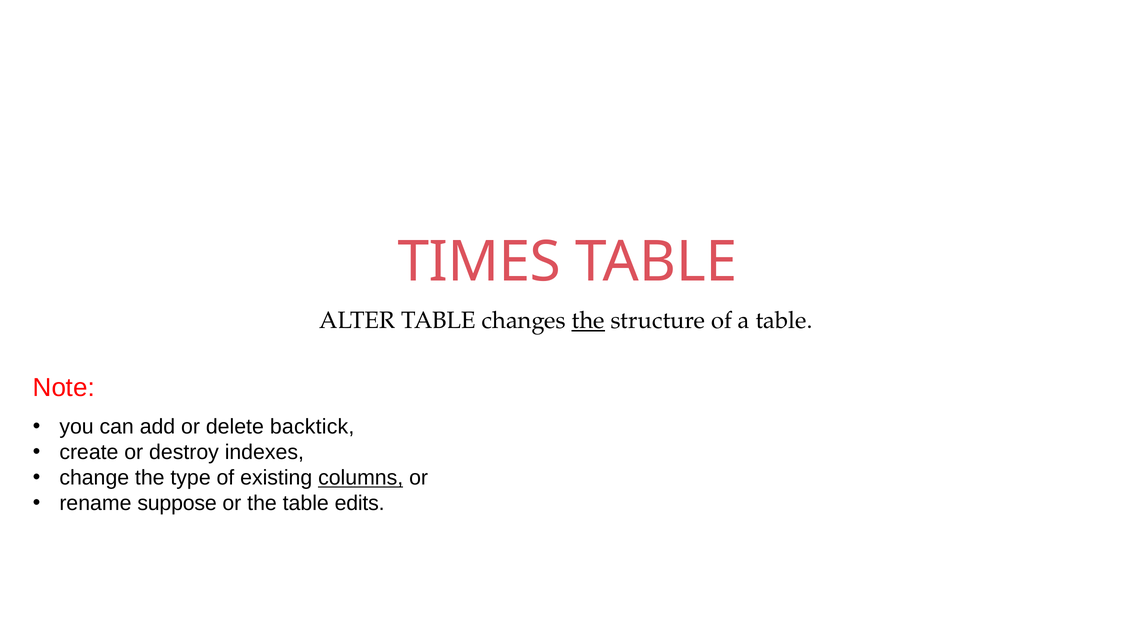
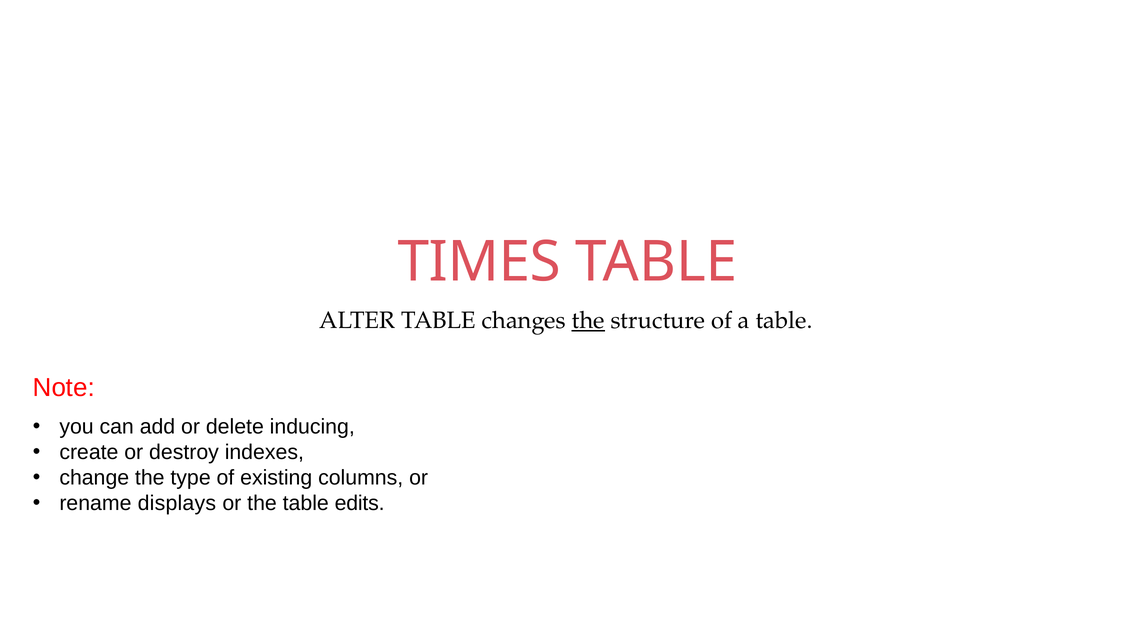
backtick: backtick -> inducing (312, 427)
columns underline: present -> none (361, 478)
suppose: suppose -> displays (177, 504)
